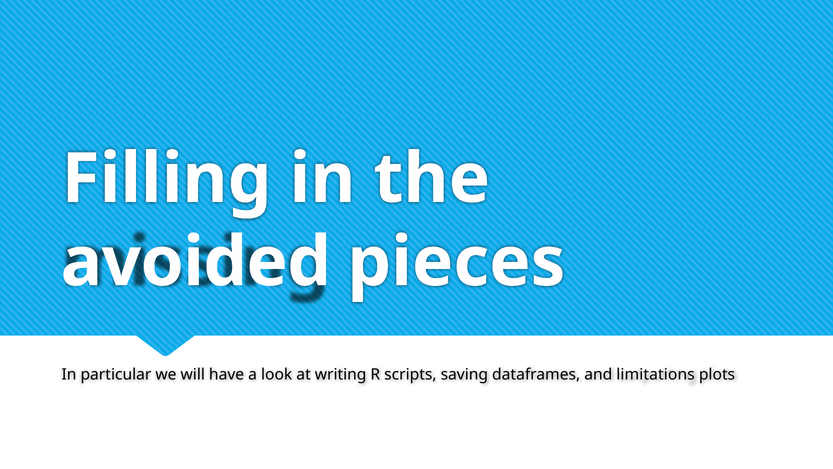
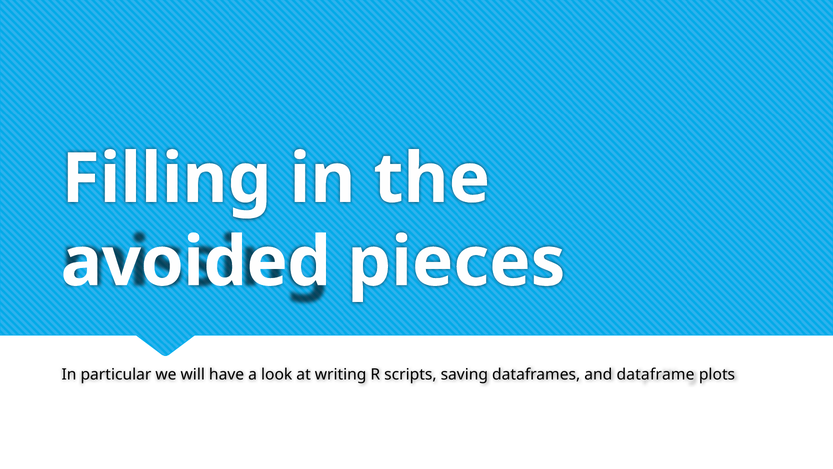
limitations: limitations -> dataframe (656, 374)
